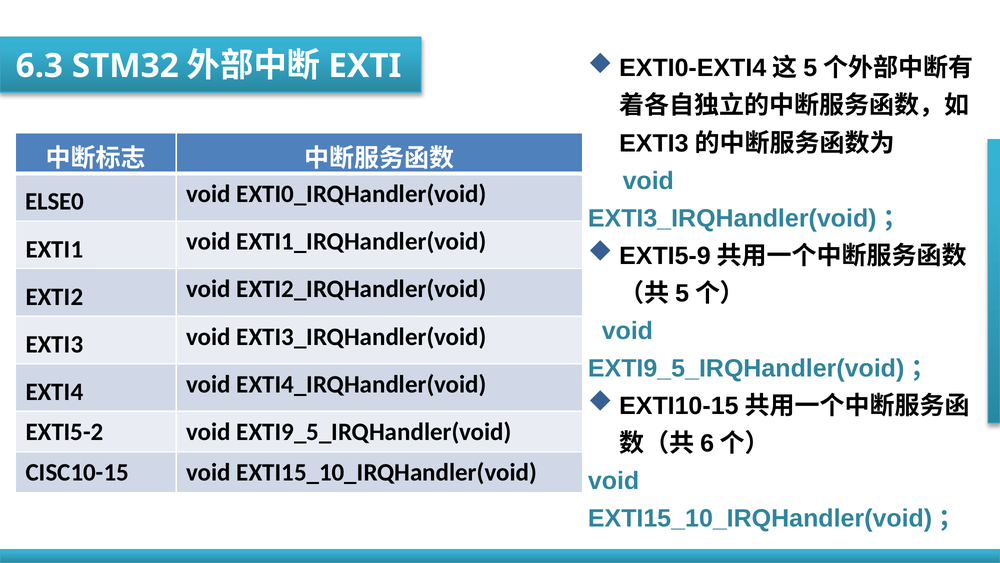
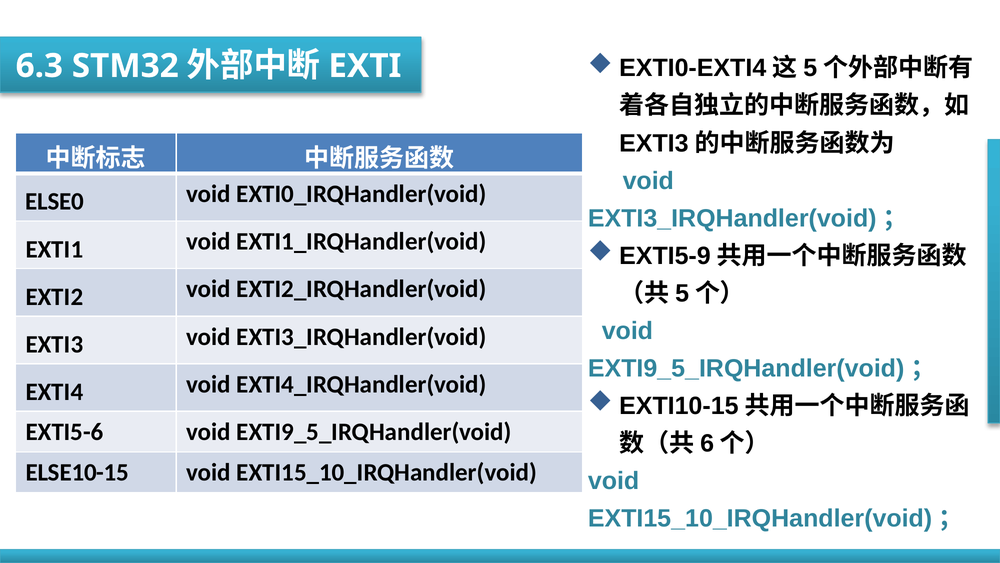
EXTI5-2: EXTI5-2 -> EXTI5-6 (65, 432)
CISC10-15: CISC10-15 -> ELSE10-15 (77, 472)
